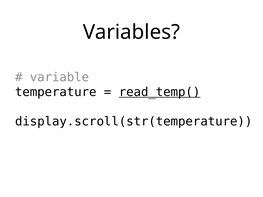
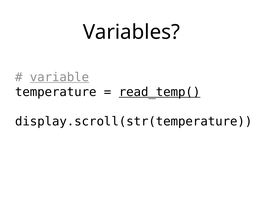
variable underline: none -> present (60, 77)
